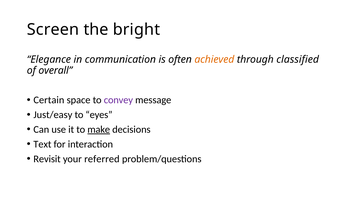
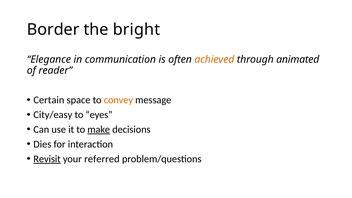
Screen: Screen -> Border (53, 30)
classified: classified -> animated (298, 59)
overall: overall -> reader (55, 71)
convey colour: purple -> orange (118, 100)
Just/easy: Just/easy -> City/easy (53, 115)
Text: Text -> Dies (42, 144)
Revisit underline: none -> present (47, 159)
